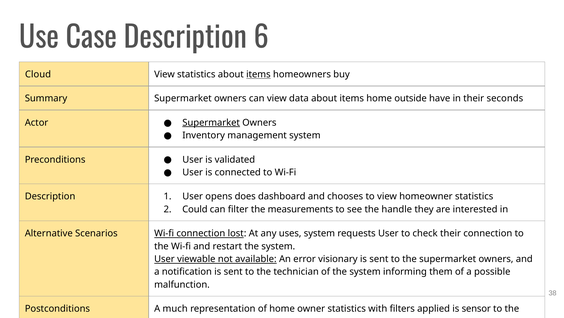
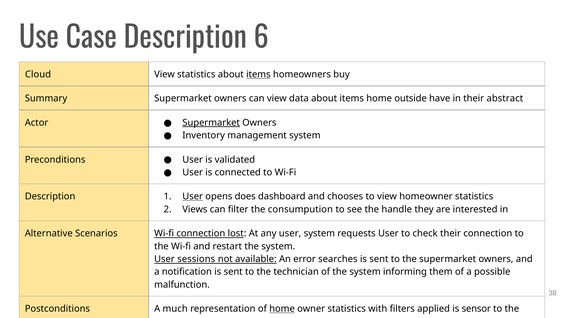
seconds: seconds -> abstract (505, 98)
User underline: none -> present (193, 196)
Could: Could -> Views (195, 209)
measurements: measurements -> consumpution (300, 209)
any uses: uses -> user (290, 233)
viewable: viewable -> sessions (196, 258)
visionary: visionary -> searches (338, 258)
home underline: none -> present (282, 308)
